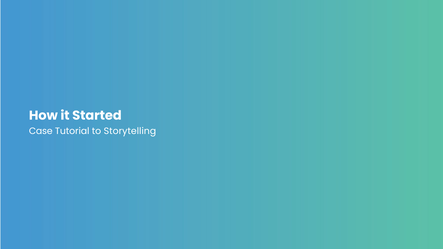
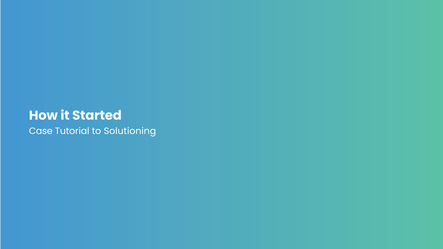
Storytelling: Storytelling -> Solutioning (130, 131)
